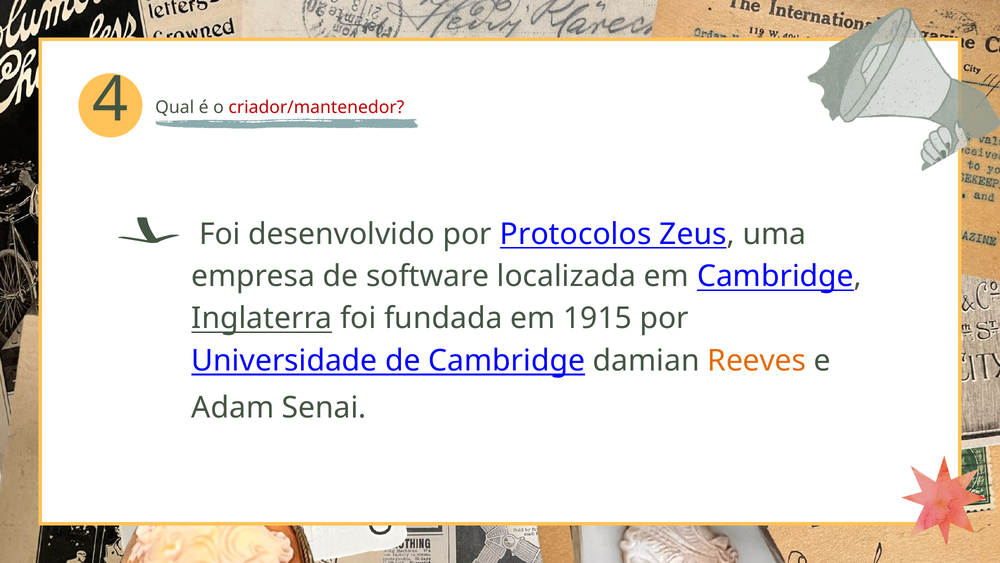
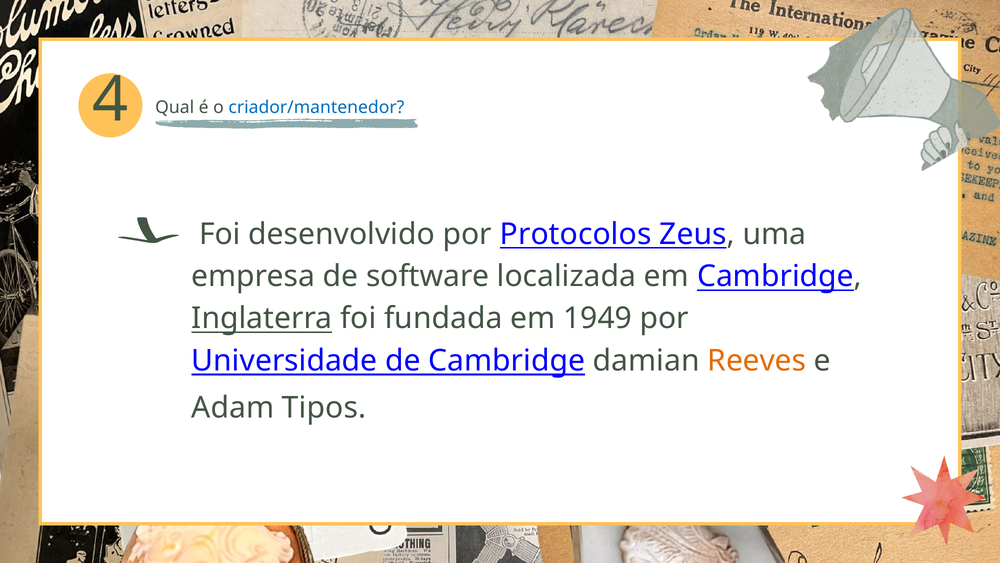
criador/mantenedor colour: red -> blue (316, 108)
1915: 1915 -> 1949 (598, 318)
Senai: Senai -> Tipos (324, 407)
